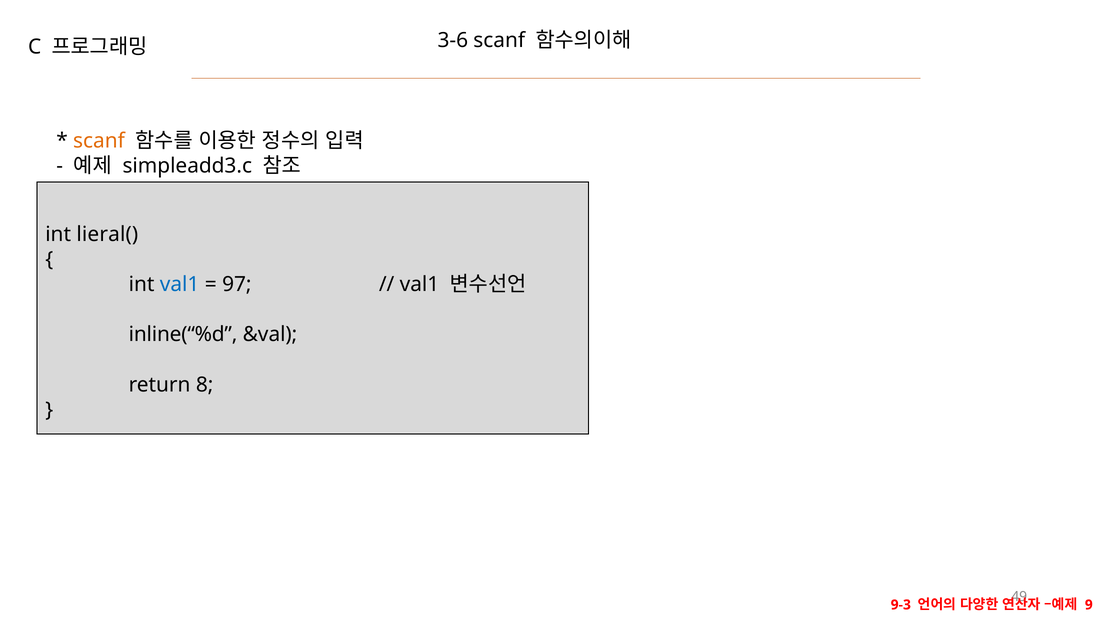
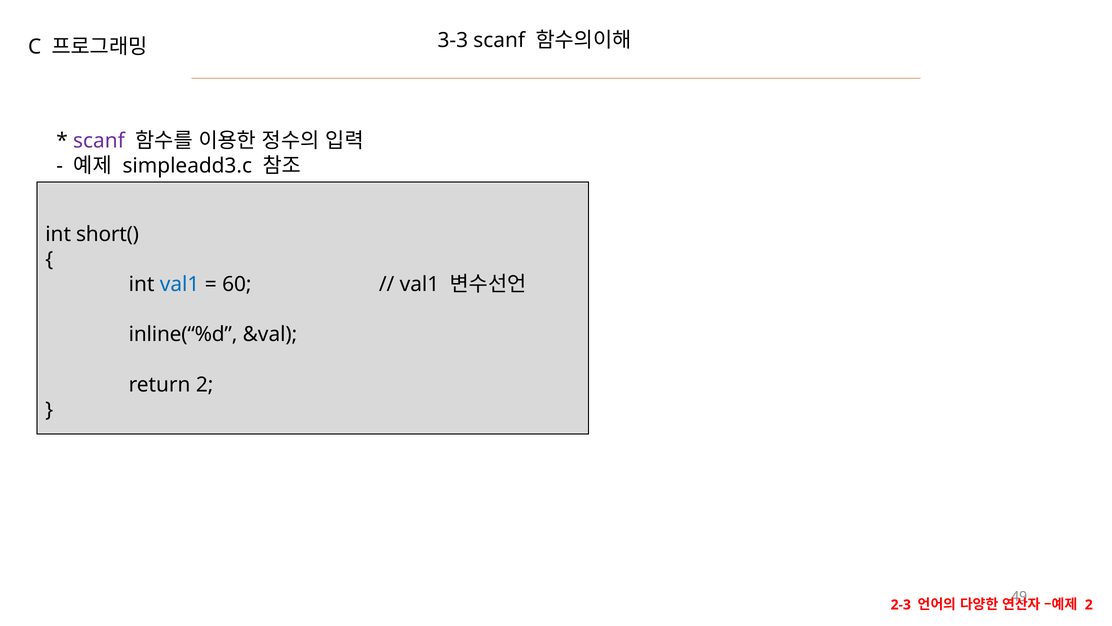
3-6: 3-6 -> 3-3 (453, 40)
scanf colour: orange -> purple (99, 141)
lieral(: lieral( -> short( (108, 234)
97: 97 -> 60 (237, 284)
return 8: 8 -> 2 (205, 384)
9-3: 9-3 -> 2-3 (901, 604)
9: 9 -> 2 (1089, 604)
